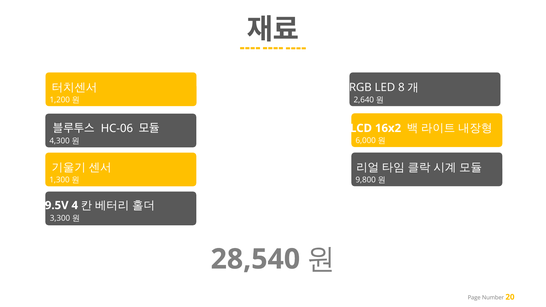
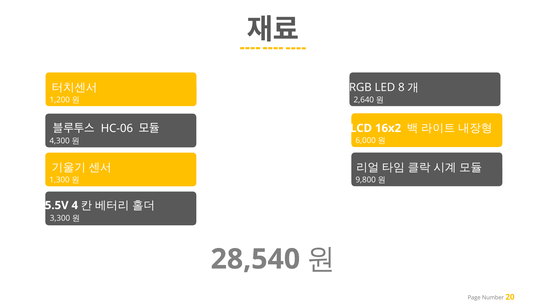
9.5V: 9.5V -> 5.5V (57, 205)
